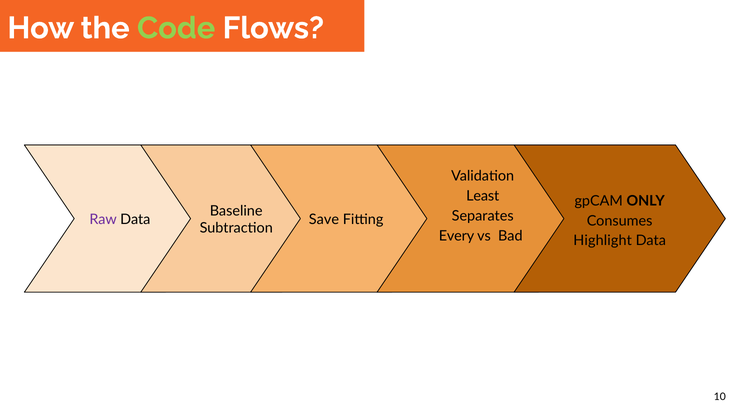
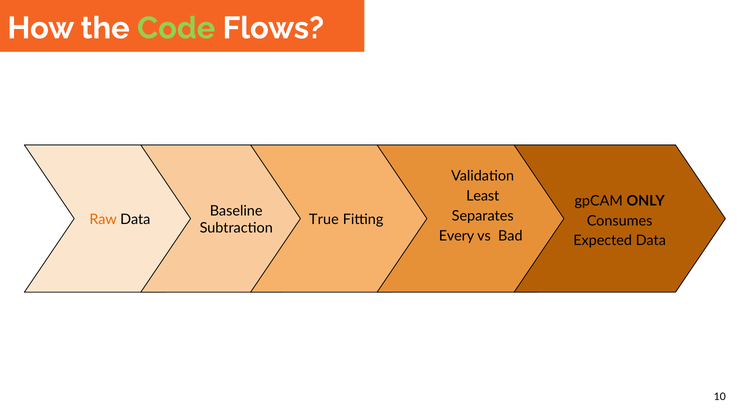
Raw colour: purple -> orange (103, 219)
Save: Save -> True (324, 219)
Highlight: Highlight -> Expected (603, 241)
